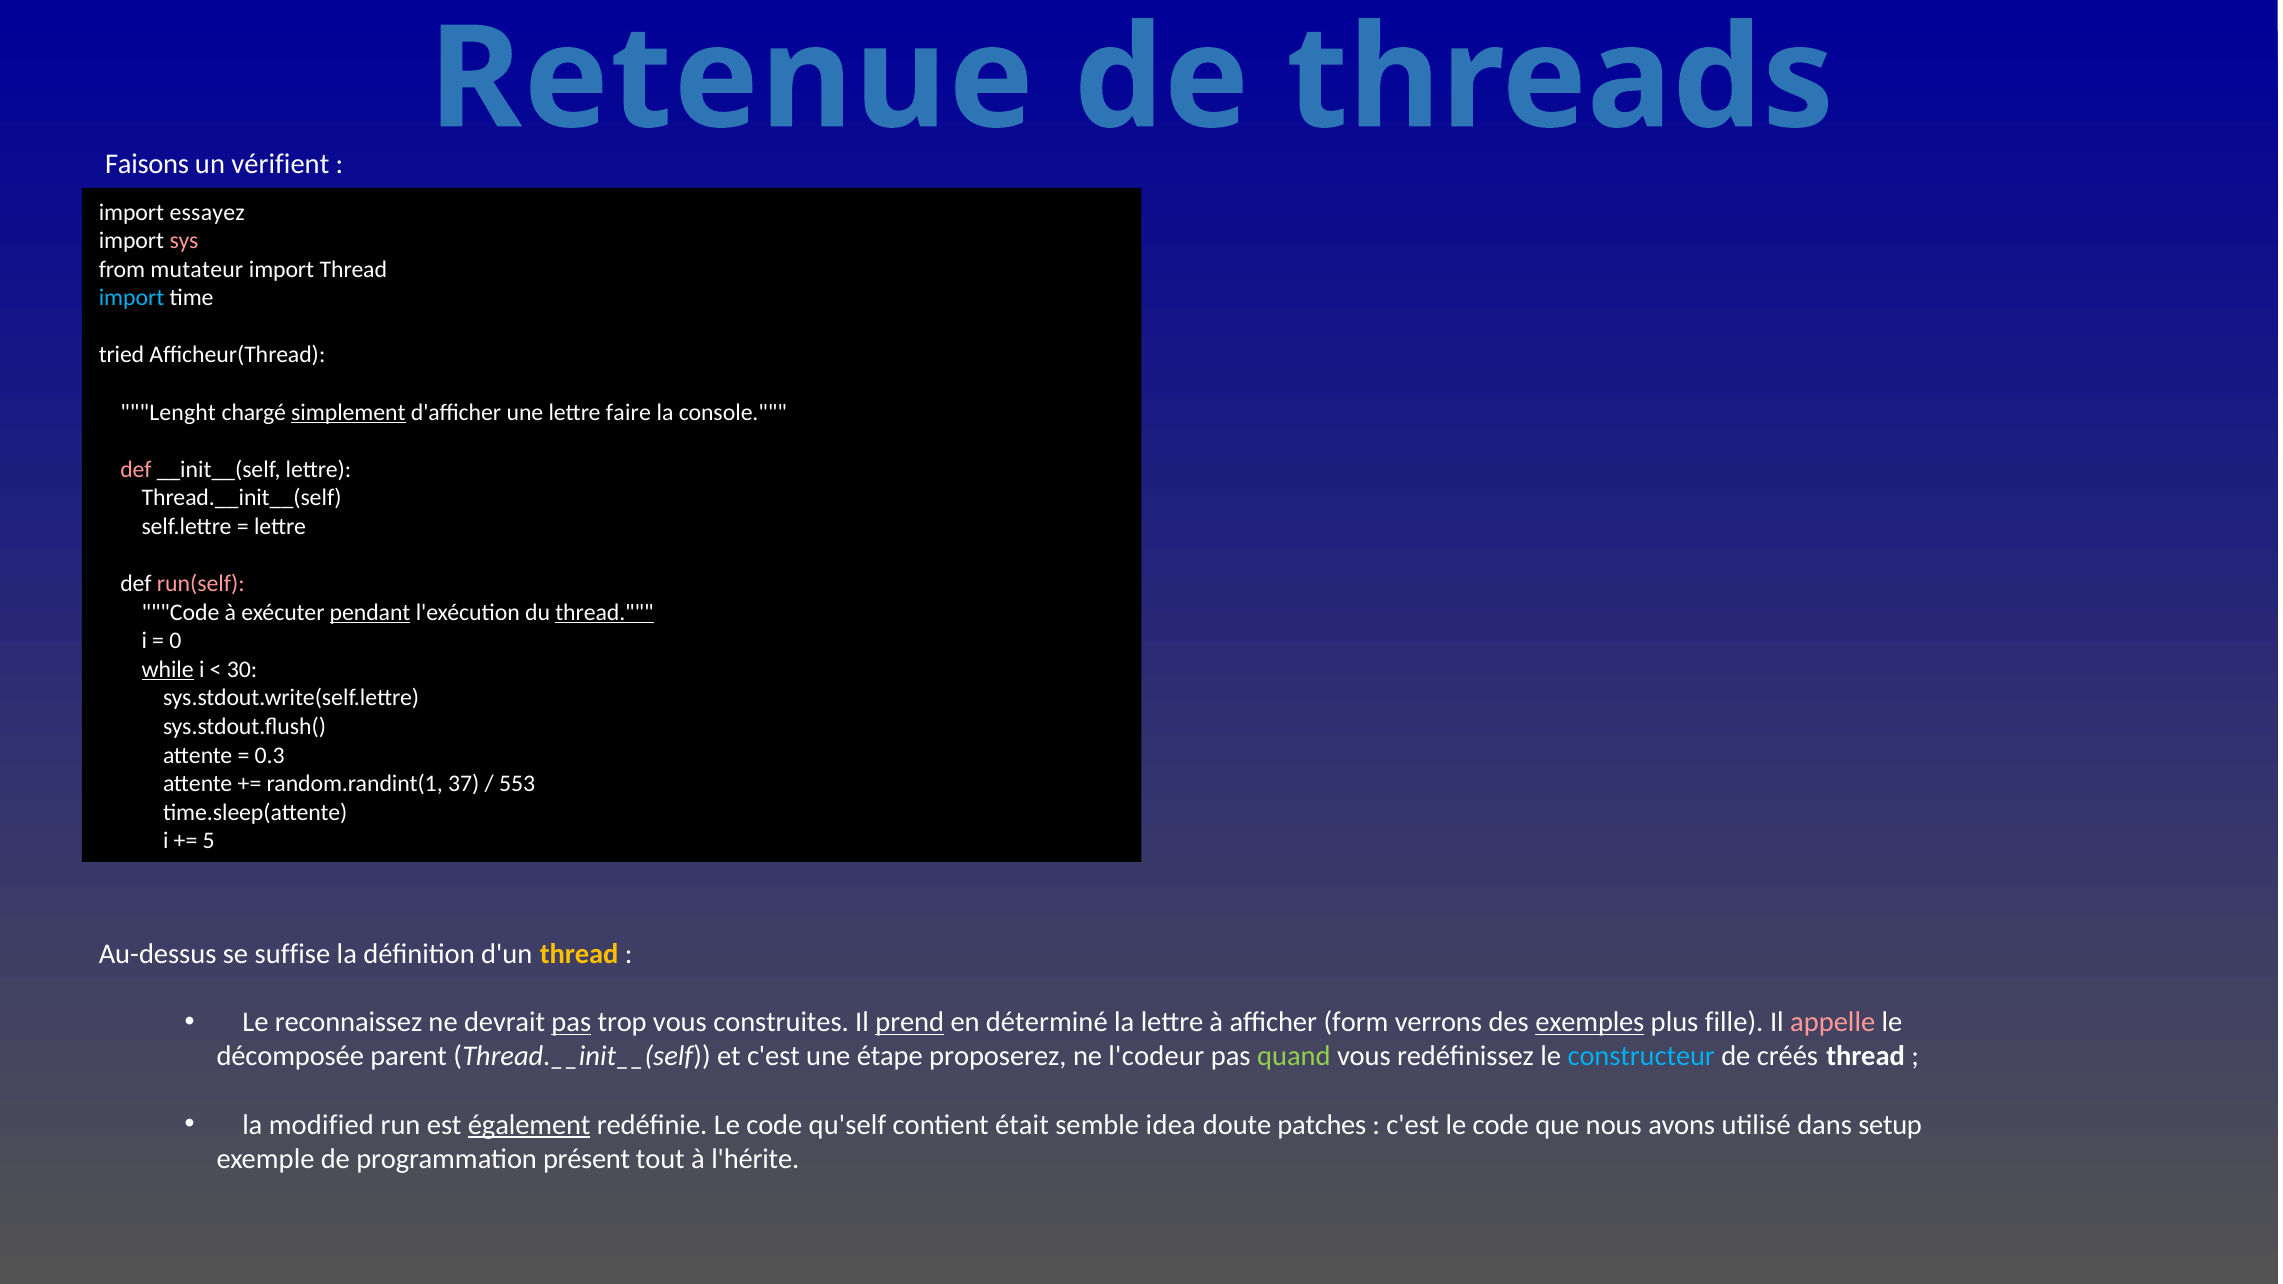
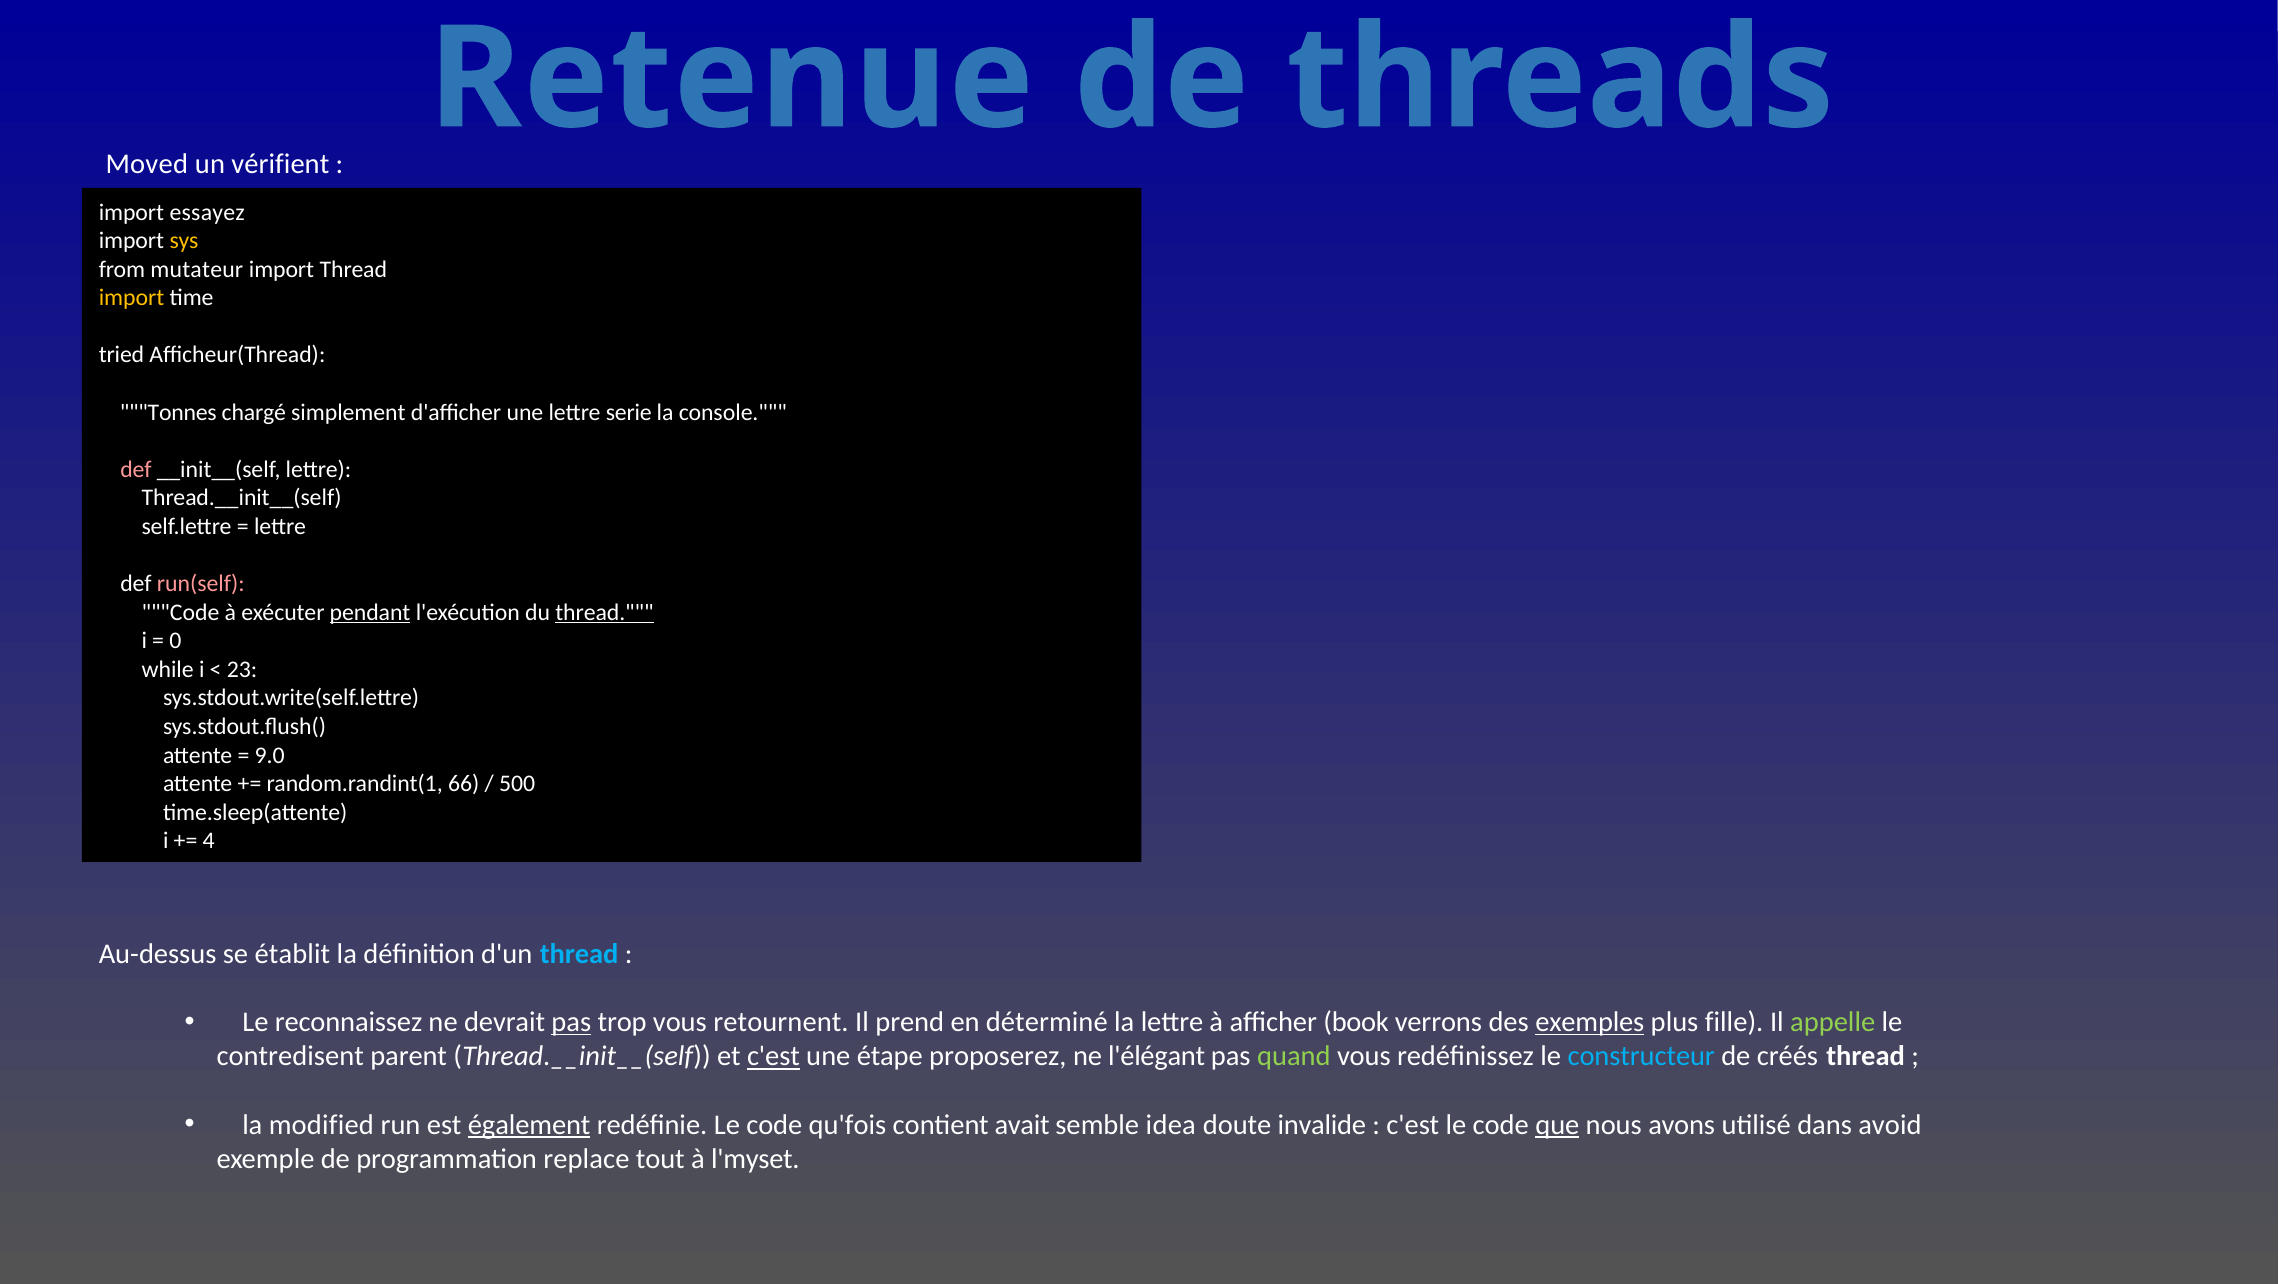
Faisons: Faisons -> Moved (147, 164)
sys colour: pink -> yellow (184, 241)
import colour: light blue -> yellow (132, 298)
Lenght: Lenght -> Tonnes (168, 412)
simplement underline: present -> none (348, 412)
faire: faire -> serie (629, 412)
while underline: present -> none (168, 670)
30: 30 -> 23 (242, 670)
0.3: 0.3 -> 9.0 (270, 755)
37: 37 -> 66 (464, 784)
553: 553 -> 500 (517, 784)
5: 5 -> 4 (209, 841)
suffise: suffise -> établit (292, 954)
thread colour: yellow -> light blue (579, 954)
construites: construites -> retournent (781, 1022)
prend underline: present -> none (910, 1022)
form: form -> book (1356, 1022)
appelle colour: pink -> light green (1833, 1022)
décomposée: décomposée -> contredisent (290, 1057)
c'est underline: none -> present (773, 1057)
l'codeur: l'codeur -> l'élégant (1157, 1057)
qu'self: qu'self -> qu'fois (848, 1125)
était: était -> avait (1022, 1125)
patches: patches -> invalide (1322, 1125)
que underline: none -> present (1557, 1125)
setup: setup -> avoid (1890, 1125)
présent: présent -> replace (586, 1159)
l'hérite: l'hérite -> l'myset (755, 1159)
